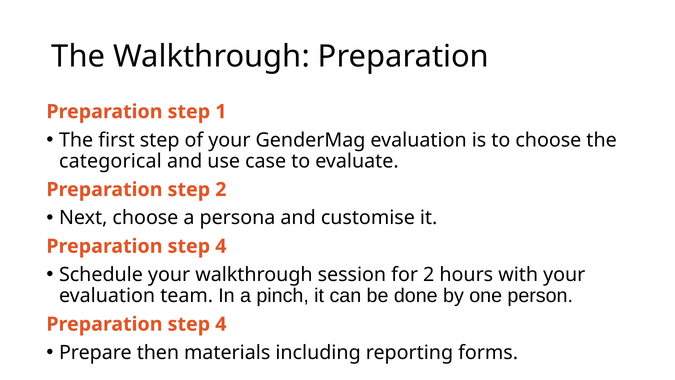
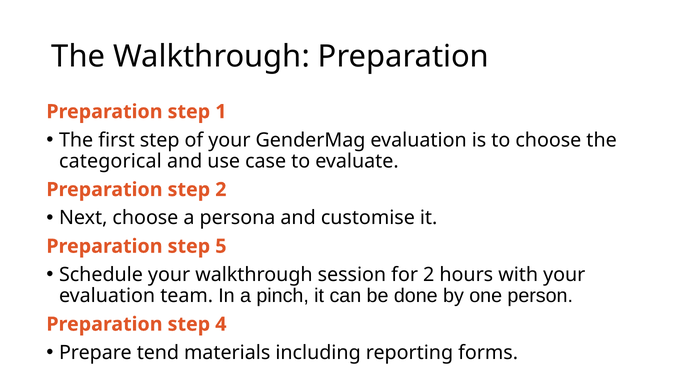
4: 4 -> 5 (221, 246)
then: then -> tend (158, 352)
